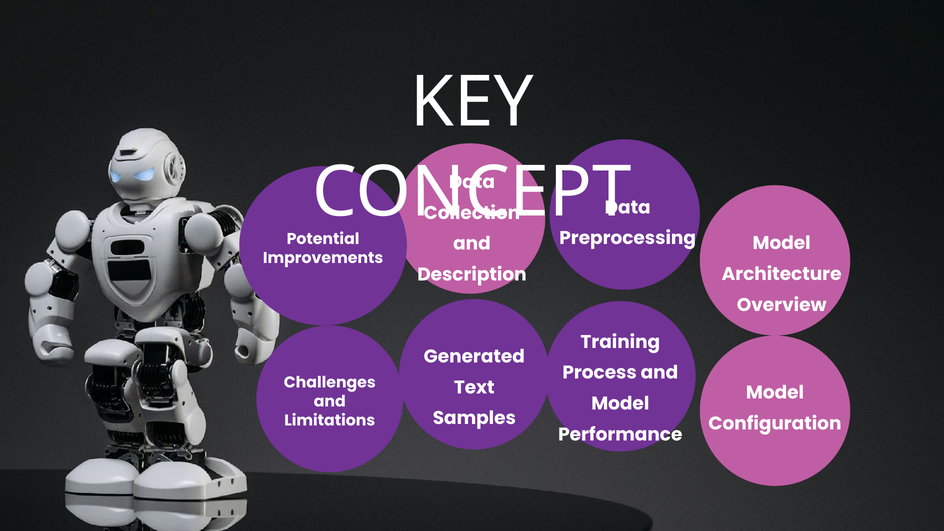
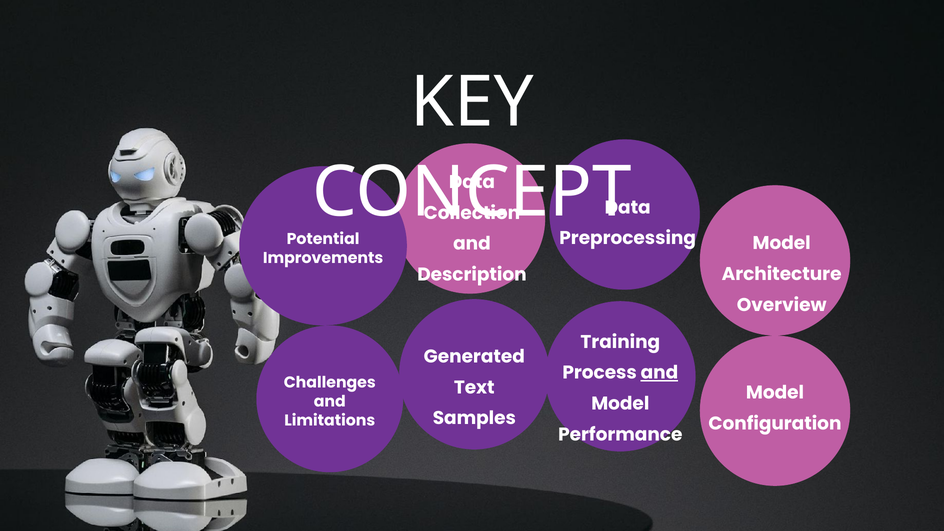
and underline: none -> present (659, 373)
